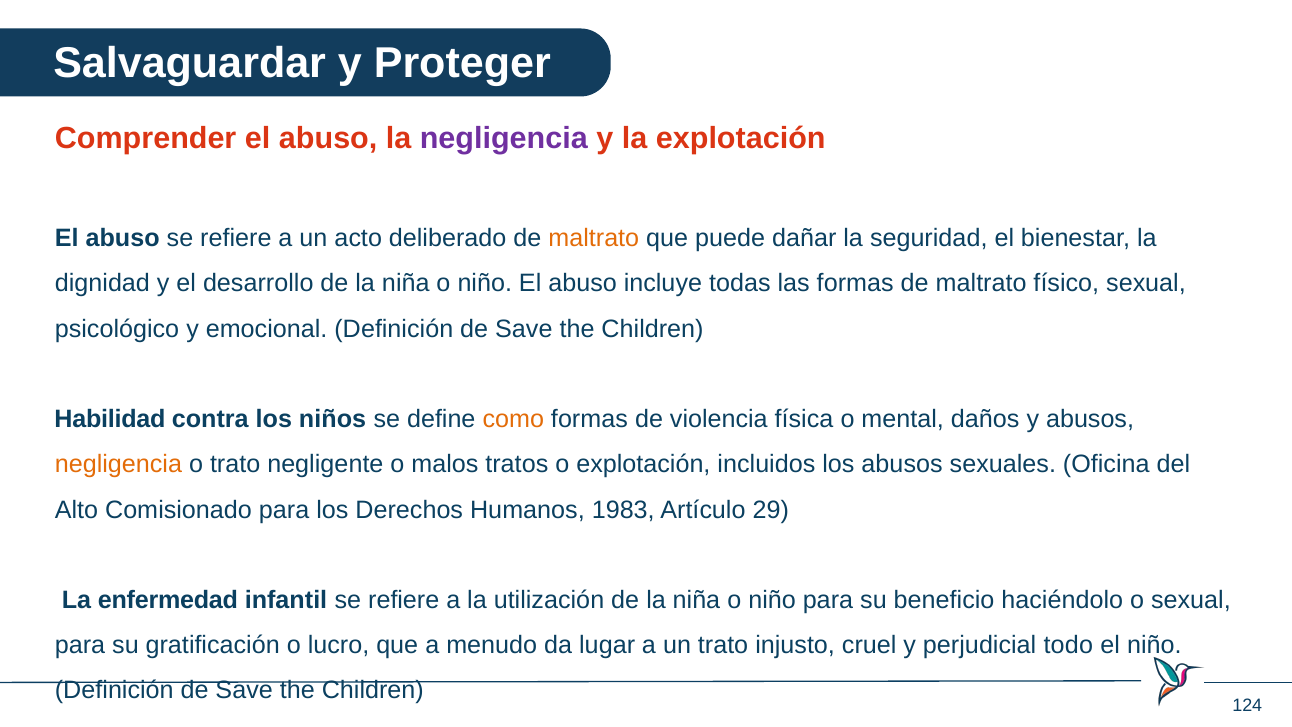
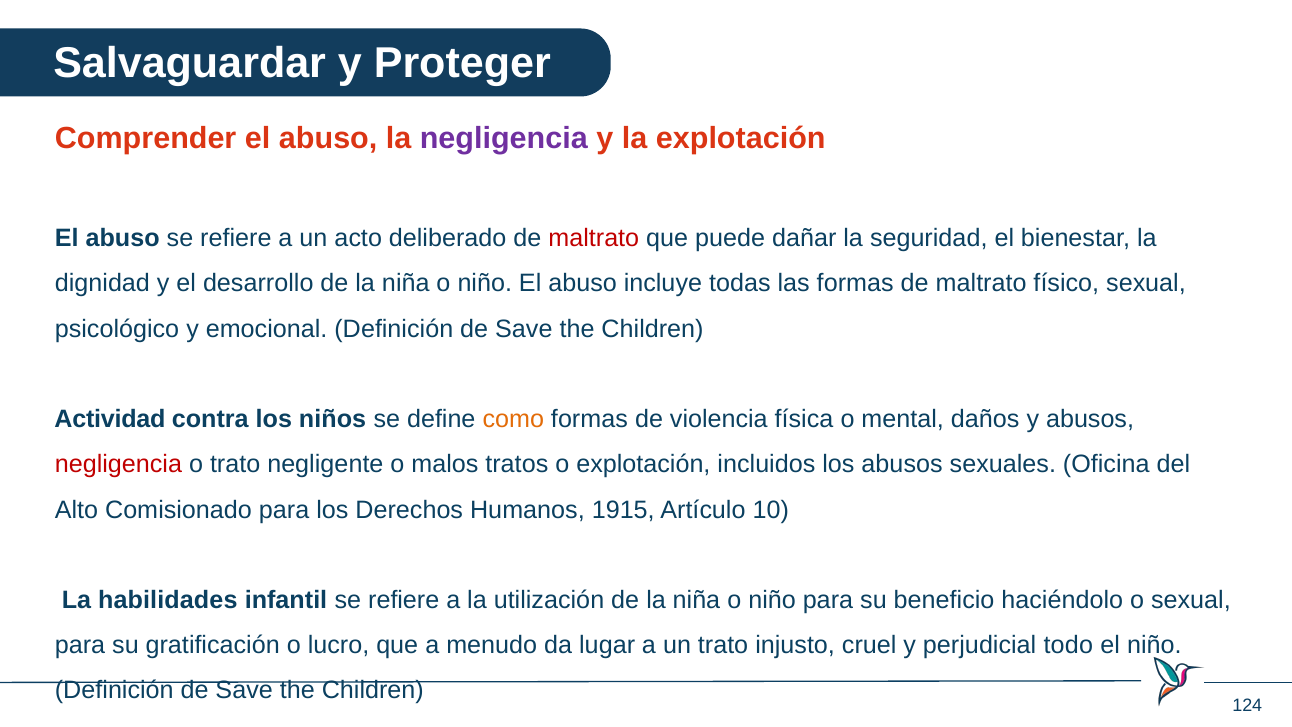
maltrato colour: orange -> red (594, 238)
Habilidad: Habilidad -> Actividad (110, 419)
negligencia colour: orange -> red (118, 464)
1983: 1983 -> 1915 (623, 510)
29: 29 -> 10 (771, 510)
enfermedad: enfermedad -> habilidades (168, 600)
